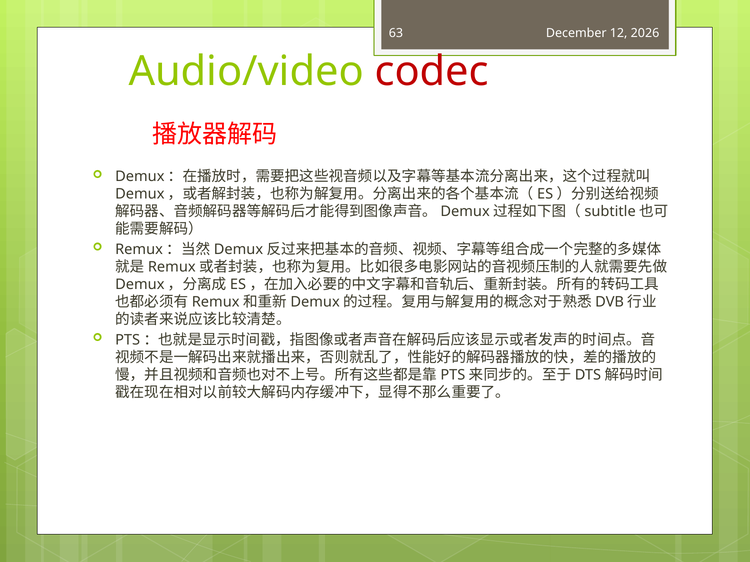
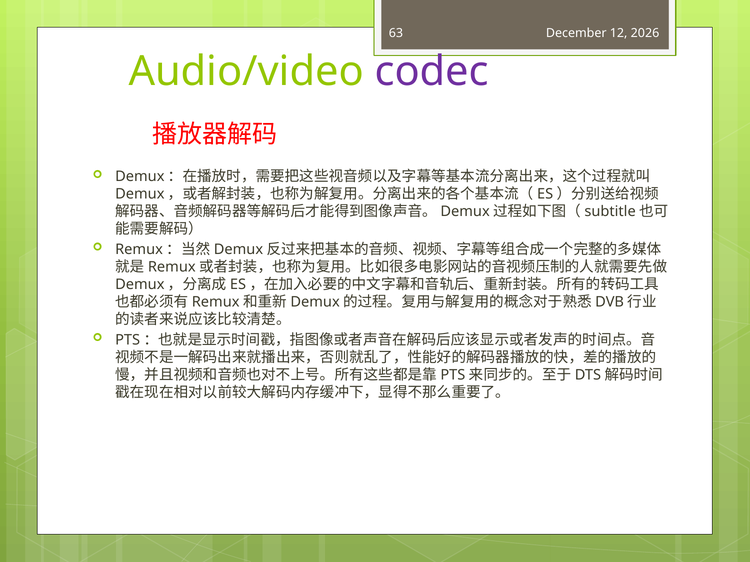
codec colour: red -> purple (432, 72)
